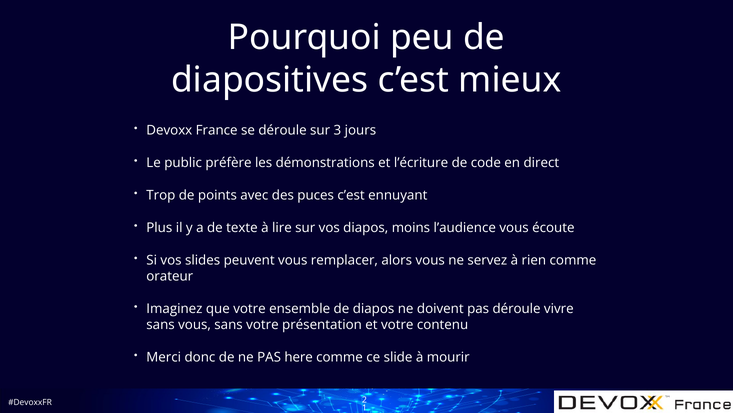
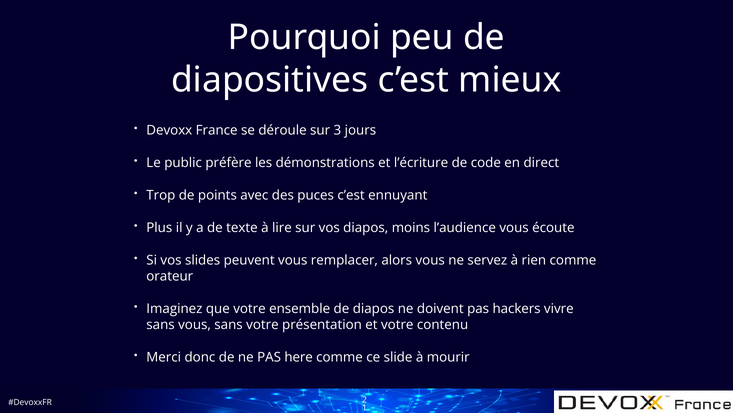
pas déroule: déroule -> hackers (517, 308)
